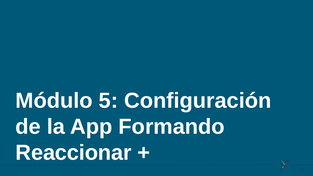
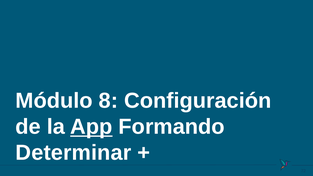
5: 5 -> 8 (108, 101)
App underline: none -> present (91, 127)
Reaccionar: Reaccionar -> Determinar (73, 153)
